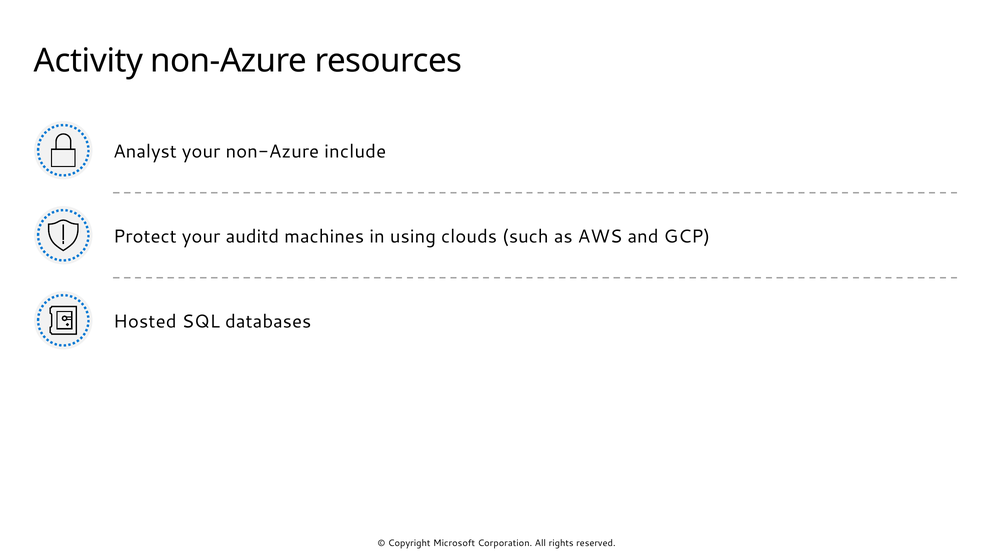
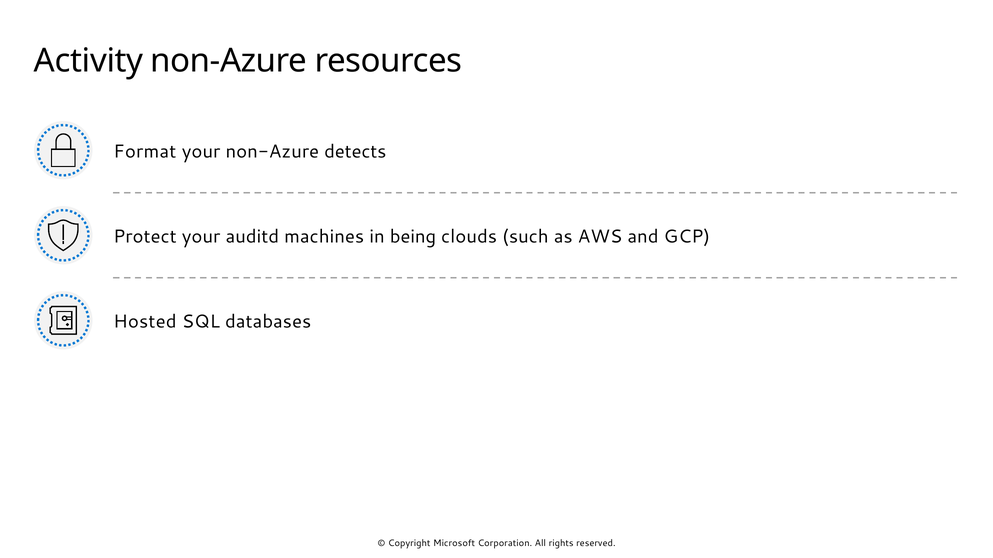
Analyst: Analyst -> Format (145, 152)
include: include -> detects (355, 152)
using: using -> being (413, 237)
